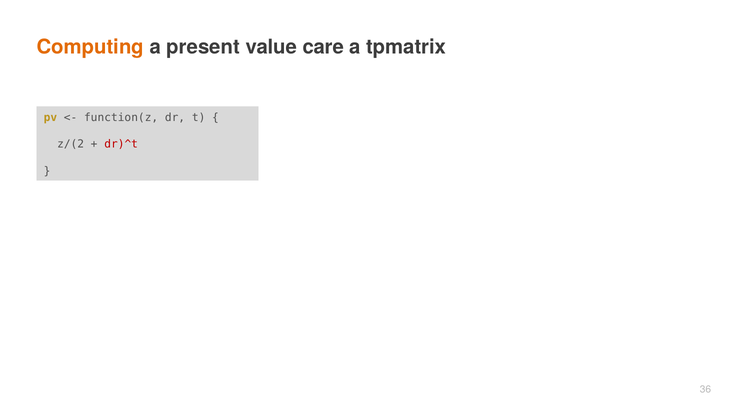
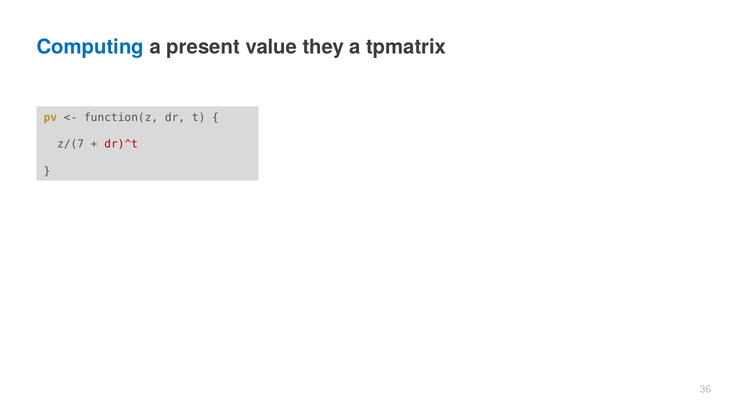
Computing colour: orange -> blue (90, 47)
care: care -> they (323, 47)
z/(2: z/(2 -> z/(7 (71, 144)
